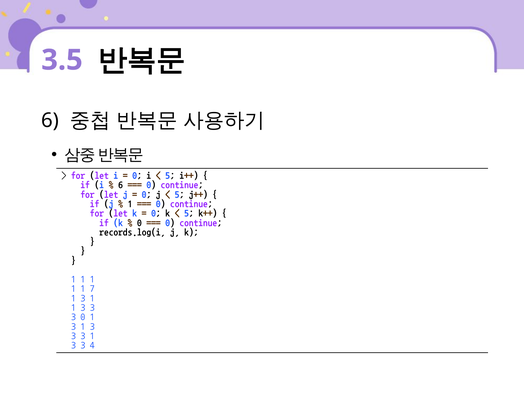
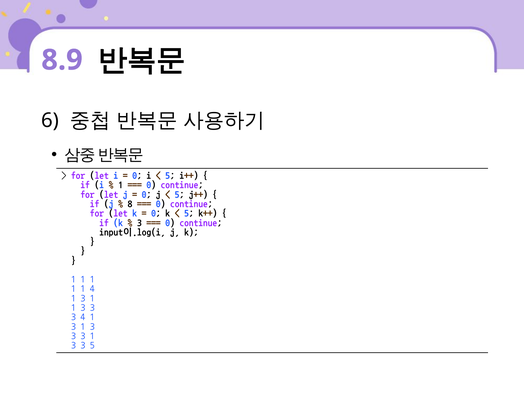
3.5: 3.5 -> 8.9 (62, 60)
6: 6 -> 1 (121, 185)
1: 1 -> 8 (130, 204)
0: 0 -> 3 (139, 223)
records.log(i: records.log(i -> input이.log(i (132, 232)
1 7: 7 -> 4 (92, 289)
3 0: 0 -> 4 (83, 317)
3 4: 4 -> 5 (92, 345)
